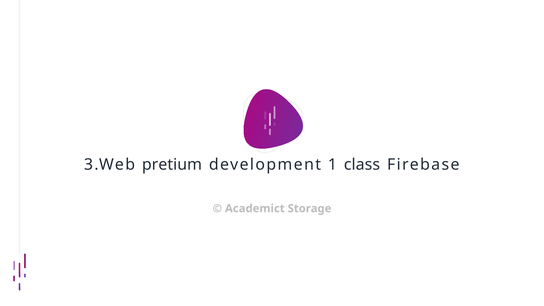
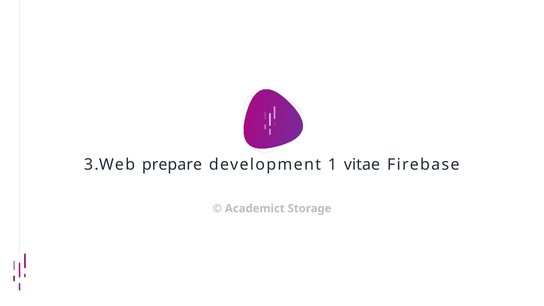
pretium: pretium -> prepare (172, 165)
class: class -> vitae (362, 165)
